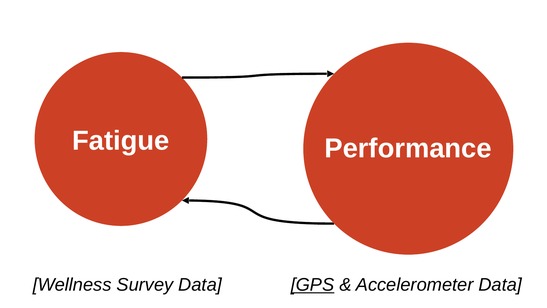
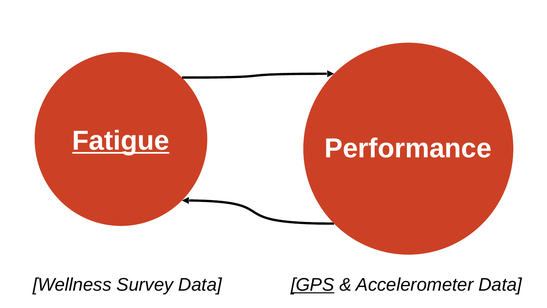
Fatigue underline: none -> present (121, 141)
